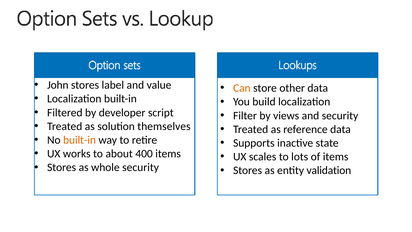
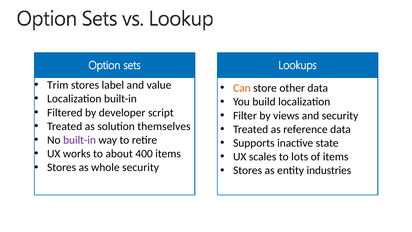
John: John -> Trim (58, 85)
built-in colour: orange -> purple (80, 140)
validation: validation -> industries (329, 170)
